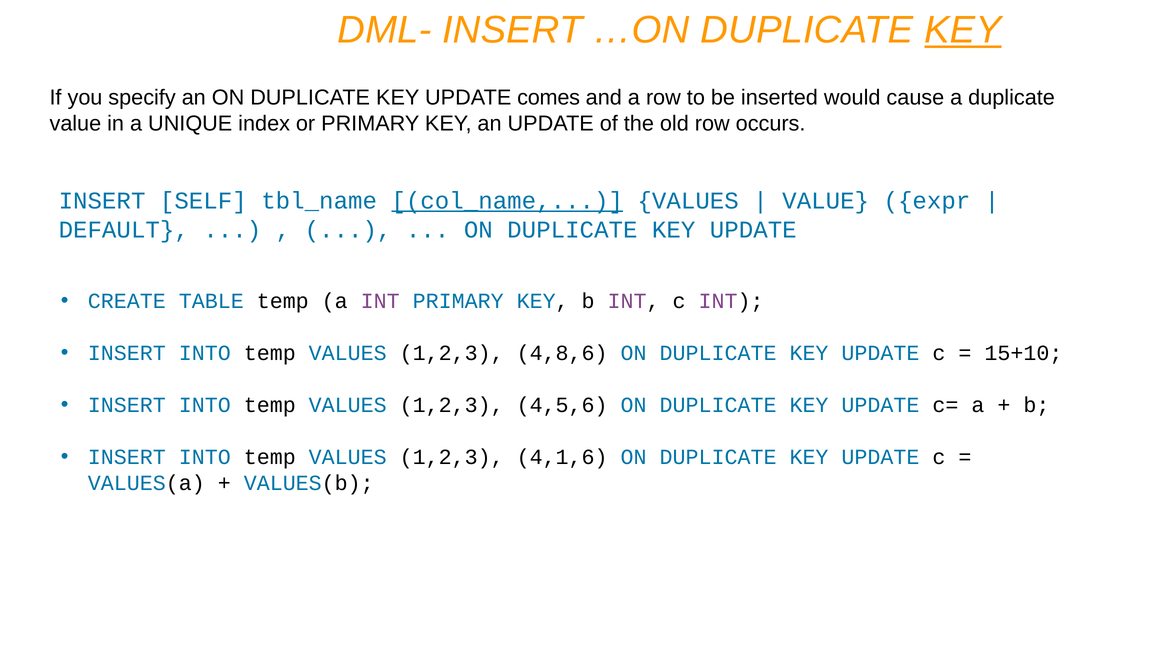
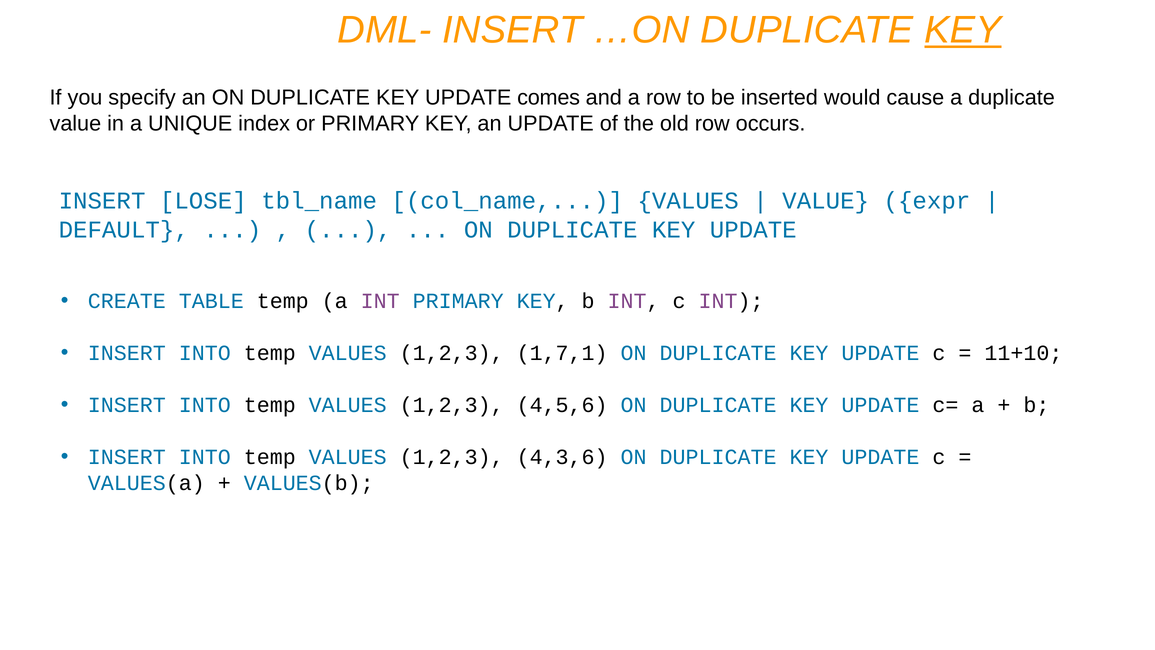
SELF: SELF -> LOSE (203, 201)
col_name underline: present -> none (507, 201)
4,8,6: 4,8,6 -> 1,7,1 (562, 353)
15+10: 15+10 -> 11+10 (1023, 353)
4,1,6: 4,1,6 -> 4,3,6 (562, 457)
